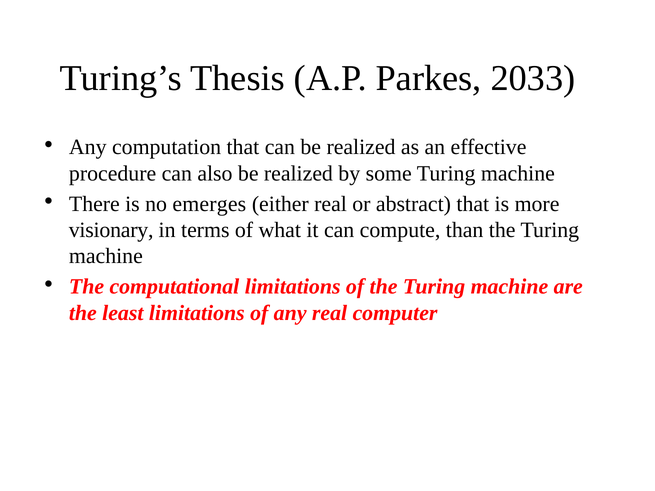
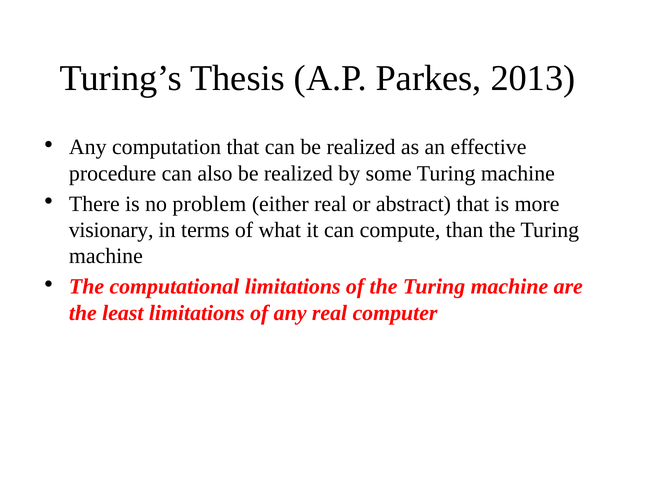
2033: 2033 -> 2013 (533, 78)
emerges: emerges -> problem (209, 204)
